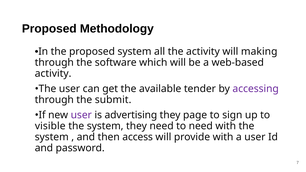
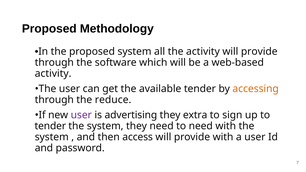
activity will making: making -> provide (259, 52)
accessing colour: purple -> orange (256, 89)
submit: submit -> reduce (113, 100)
page: page -> extra (195, 115)
visible: visible -> tender (50, 126)
